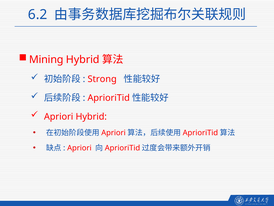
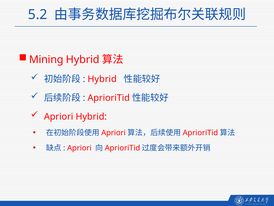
6.2: 6.2 -> 5.2 (38, 14)
Strong: Strong -> Hybrid (102, 79)
